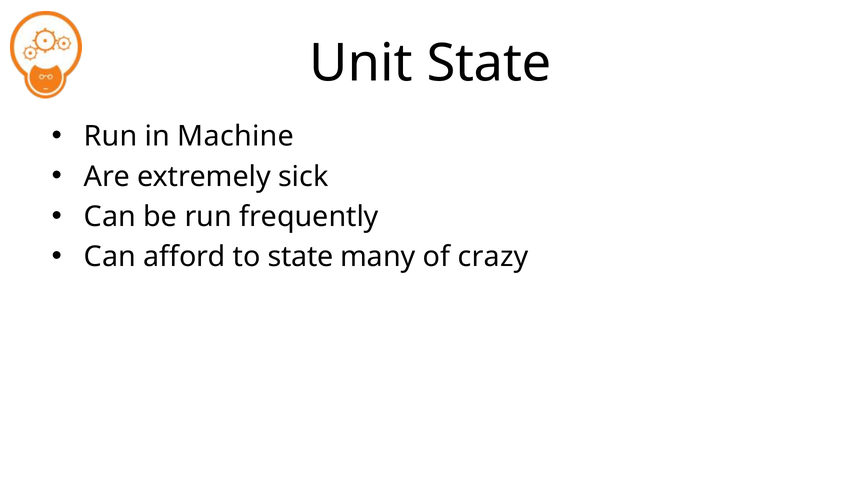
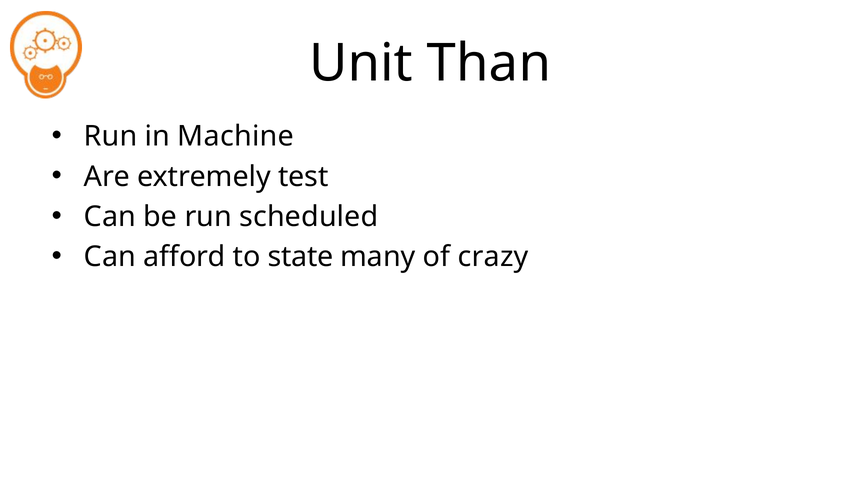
Unit State: State -> Than (489, 63)
sick: sick -> test (303, 177)
frequently: frequently -> scheduled (309, 217)
